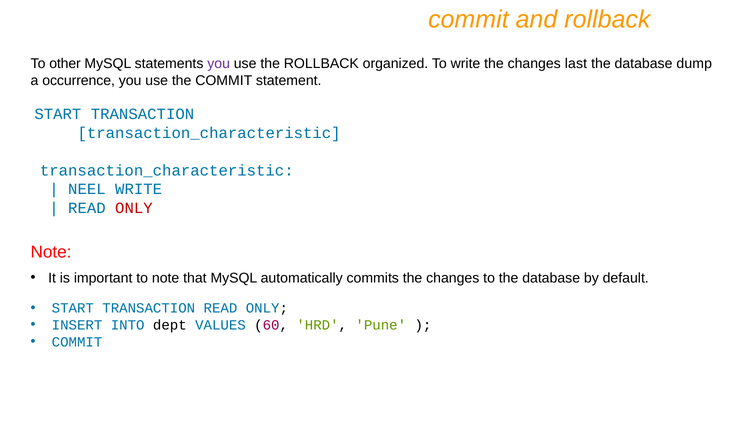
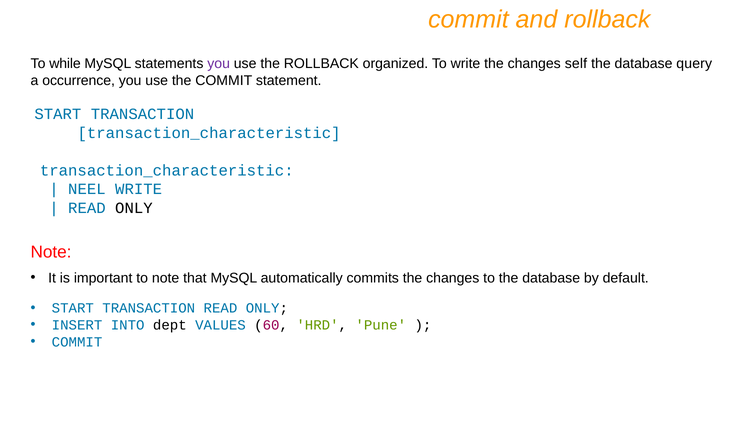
other: other -> while (65, 64)
last: last -> self (576, 64)
dump: dump -> query (694, 64)
ONLY colour: red -> black (134, 208)
